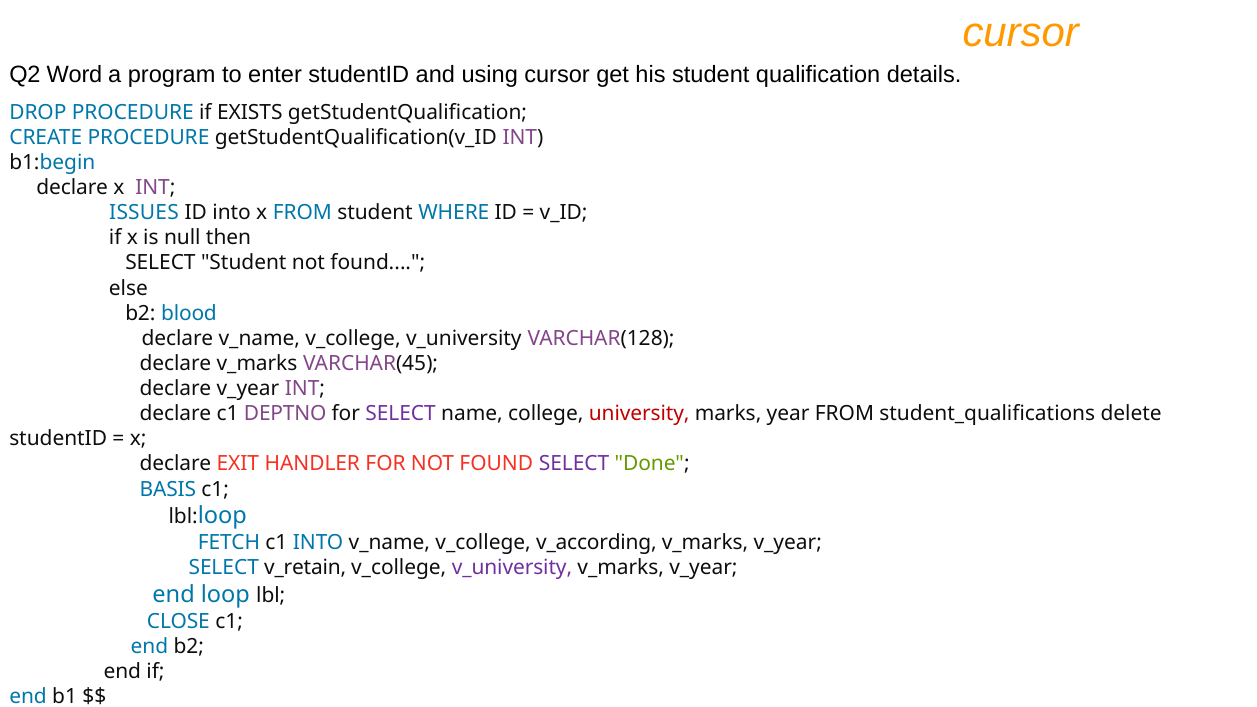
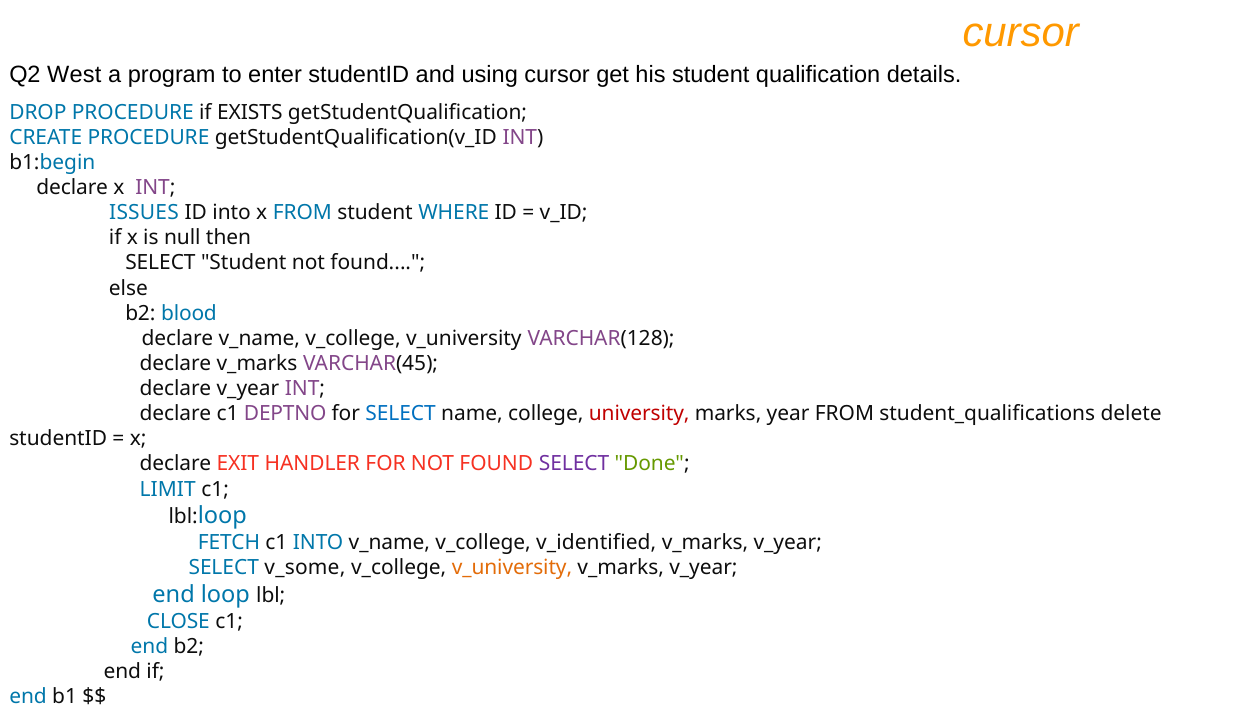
Word: Word -> West (74, 74)
SELECT colour: purple -> blue (401, 414)
BASIS: BASIS -> LIMIT (168, 489)
v_according: v_according -> v_identified (596, 543)
v_retain: v_retain -> v_some (305, 568)
v_university colour: purple -> orange (512, 568)
